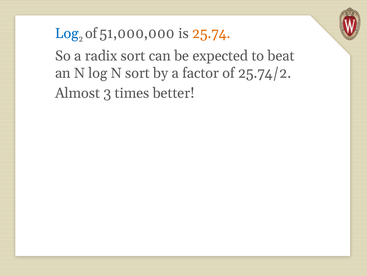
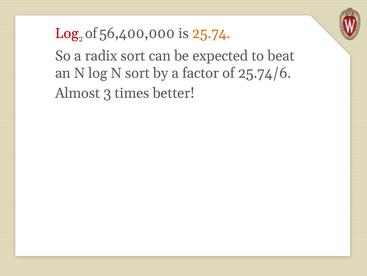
Log colour: blue -> red (67, 33)
51,000,000: 51,000,000 -> 56,400,000 (137, 33)
25.74/2: 25.74/2 -> 25.74/6 (265, 73)
